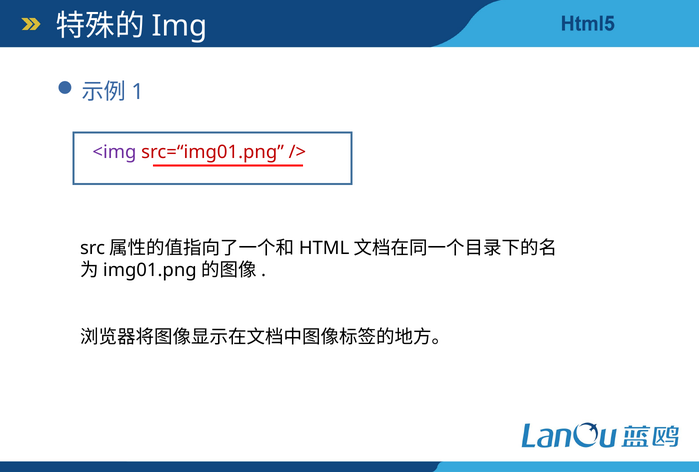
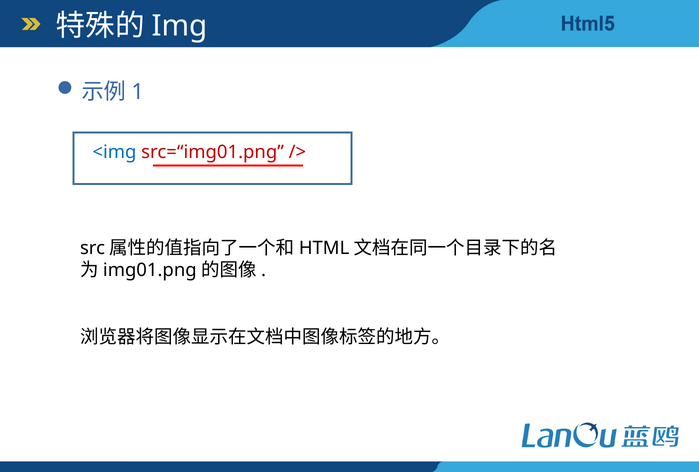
<img colour: purple -> blue (114, 152)
